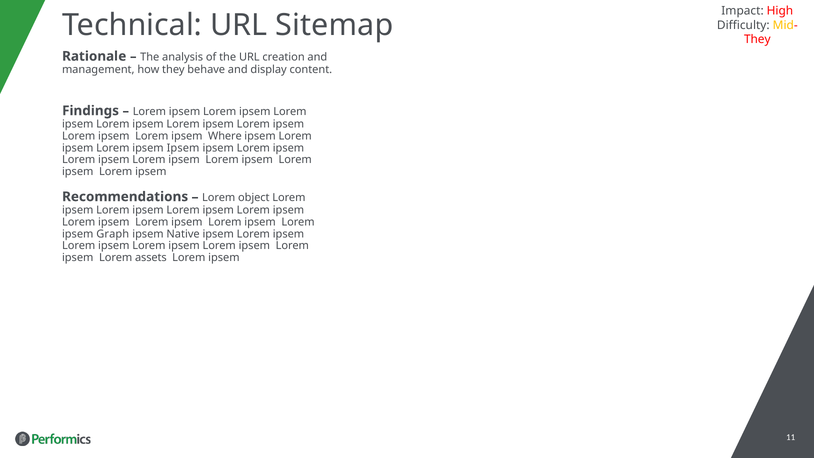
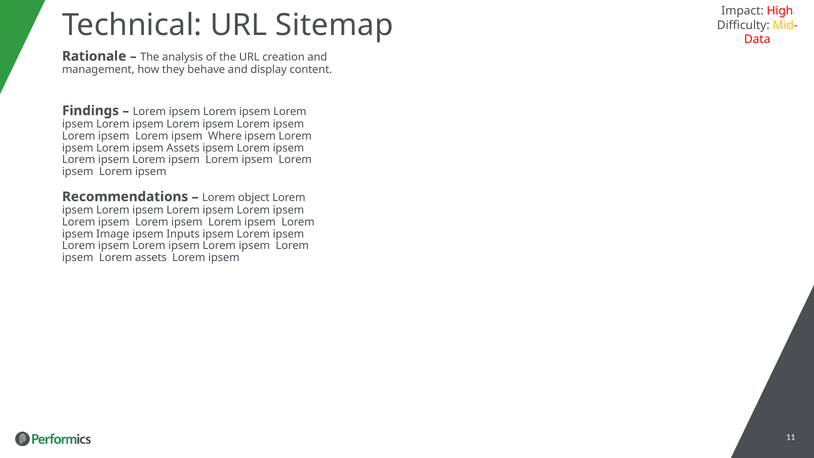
They: They -> Data (757, 39)
Lorem ipsem Ipsem: Ipsem -> Assets (183, 148)
Graph: Graph -> Image (113, 234)
Native: Native -> Inputs (183, 234)
